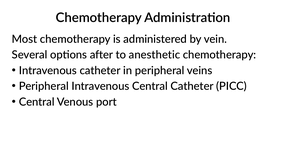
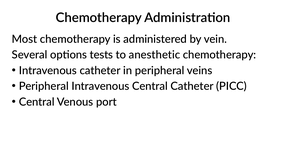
after: after -> tests (101, 55)
